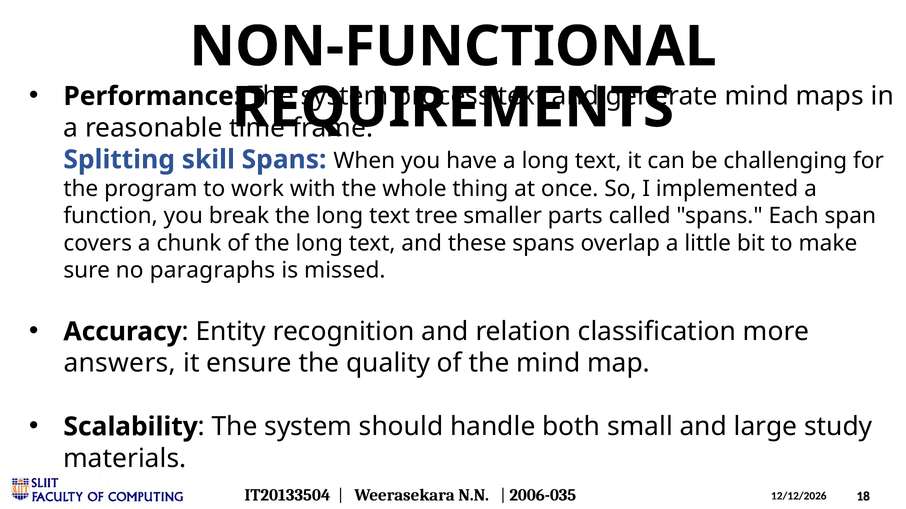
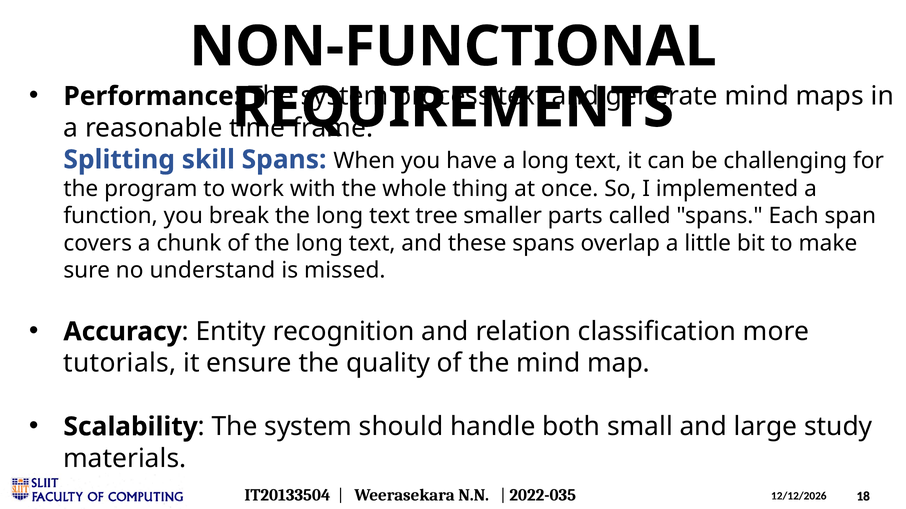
paragraphs: paragraphs -> understand (212, 271)
answers: answers -> tutorials (120, 364)
2006-035: 2006-035 -> 2022-035 (543, 496)
